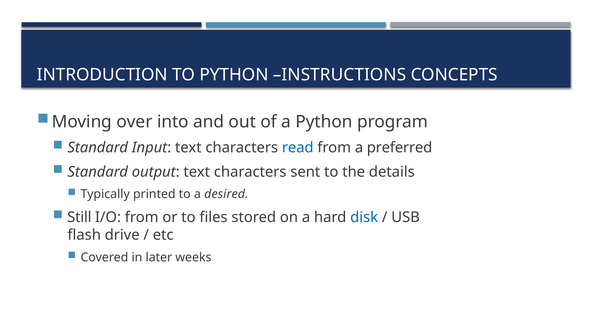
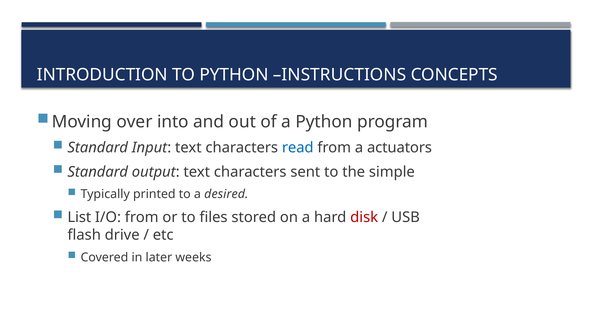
preferred: preferred -> actuators (399, 147)
details: details -> simple (392, 172)
Still: Still -> List (79, 217)
disk colour: blue -> red (364, 217)
